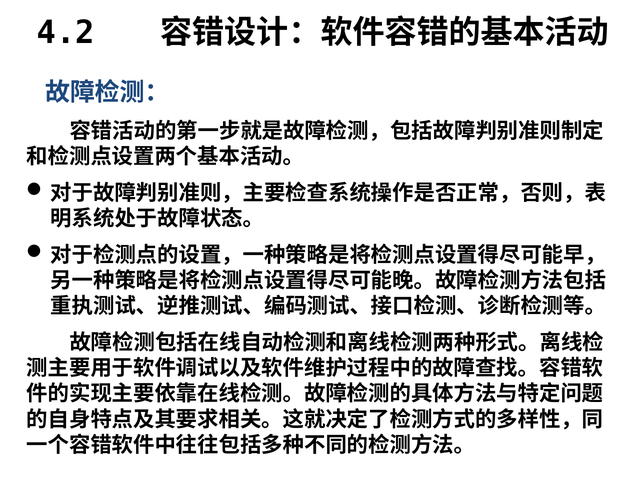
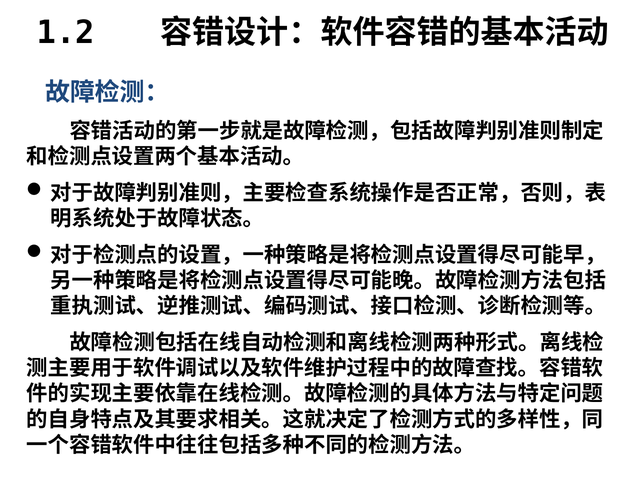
4.2: 4.2 -> 1.2 (66, 33)
